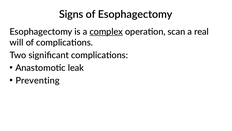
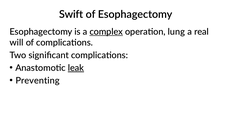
Signs: Signs -> Swift (71, 14)
scan: scan -> lung (176, 32)
leak underline: none -> present (76, 68)
